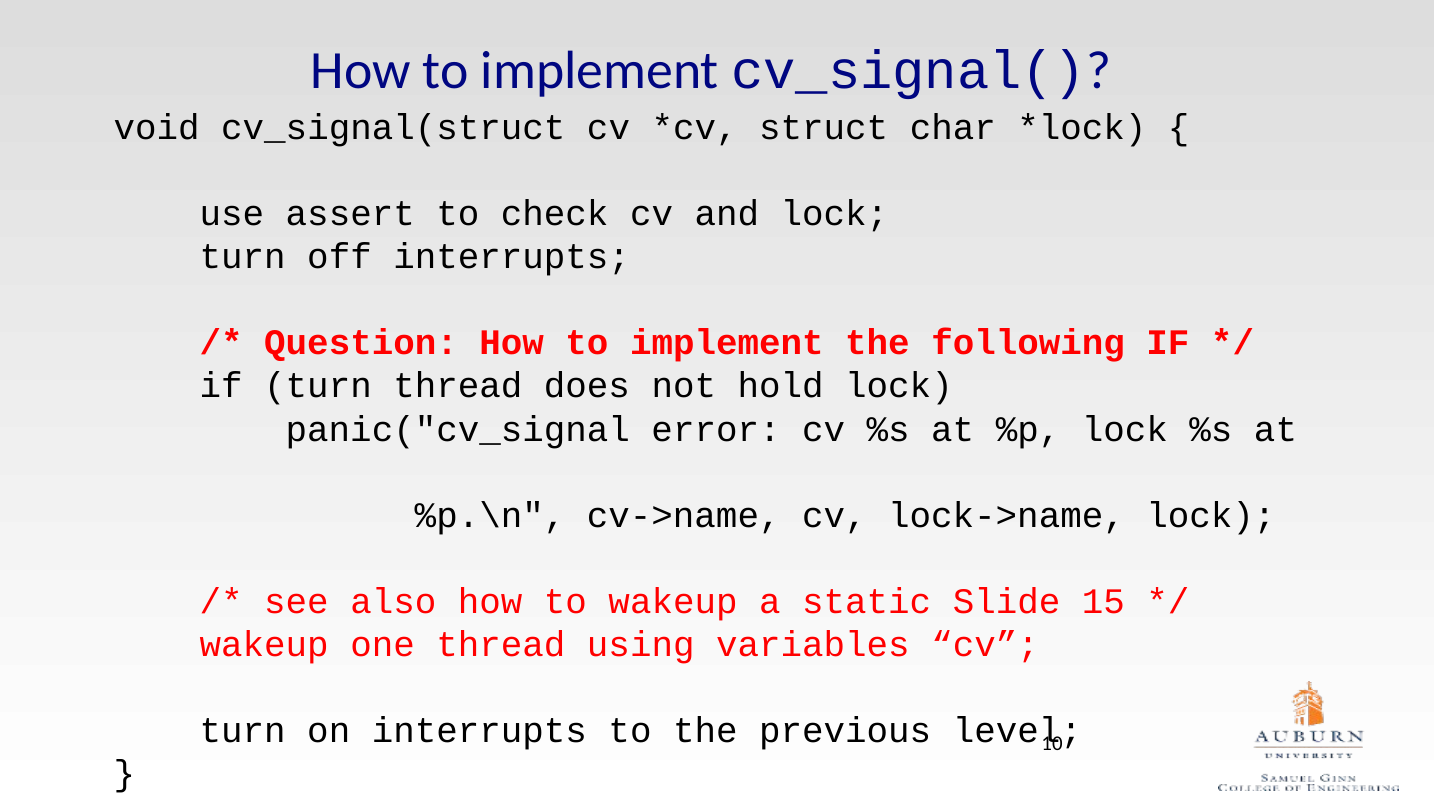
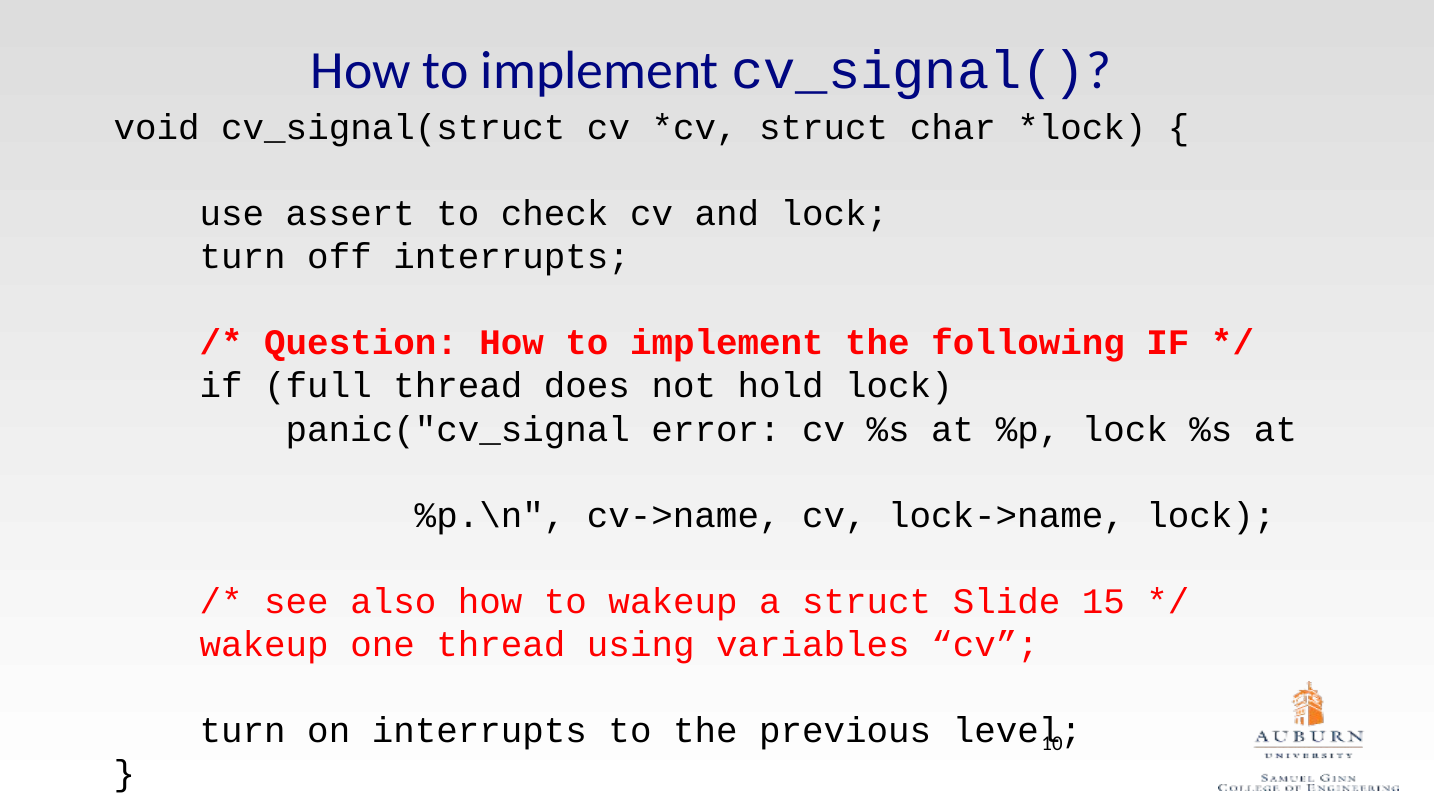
if turn: turn -> full (318, 386)
a static: static -> struct (867, 601)
